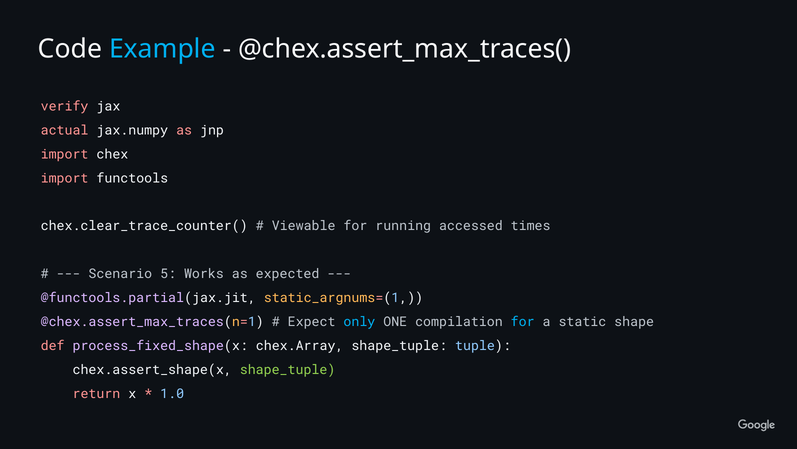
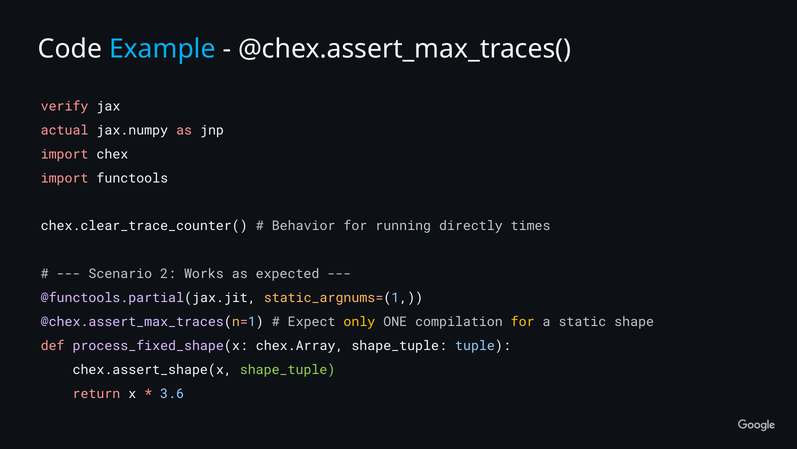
Viewable: Viewable -> Behavior (304, 226)
accessed: accessed -> directly (471, 226)
5: 5 -> 2 (168, 274)
only colour: light blue -> yellow (359, 321)
for colour: light blue -> yellow (523, 321)
1.0: 1.0 -> 3.6 (172, 393)
